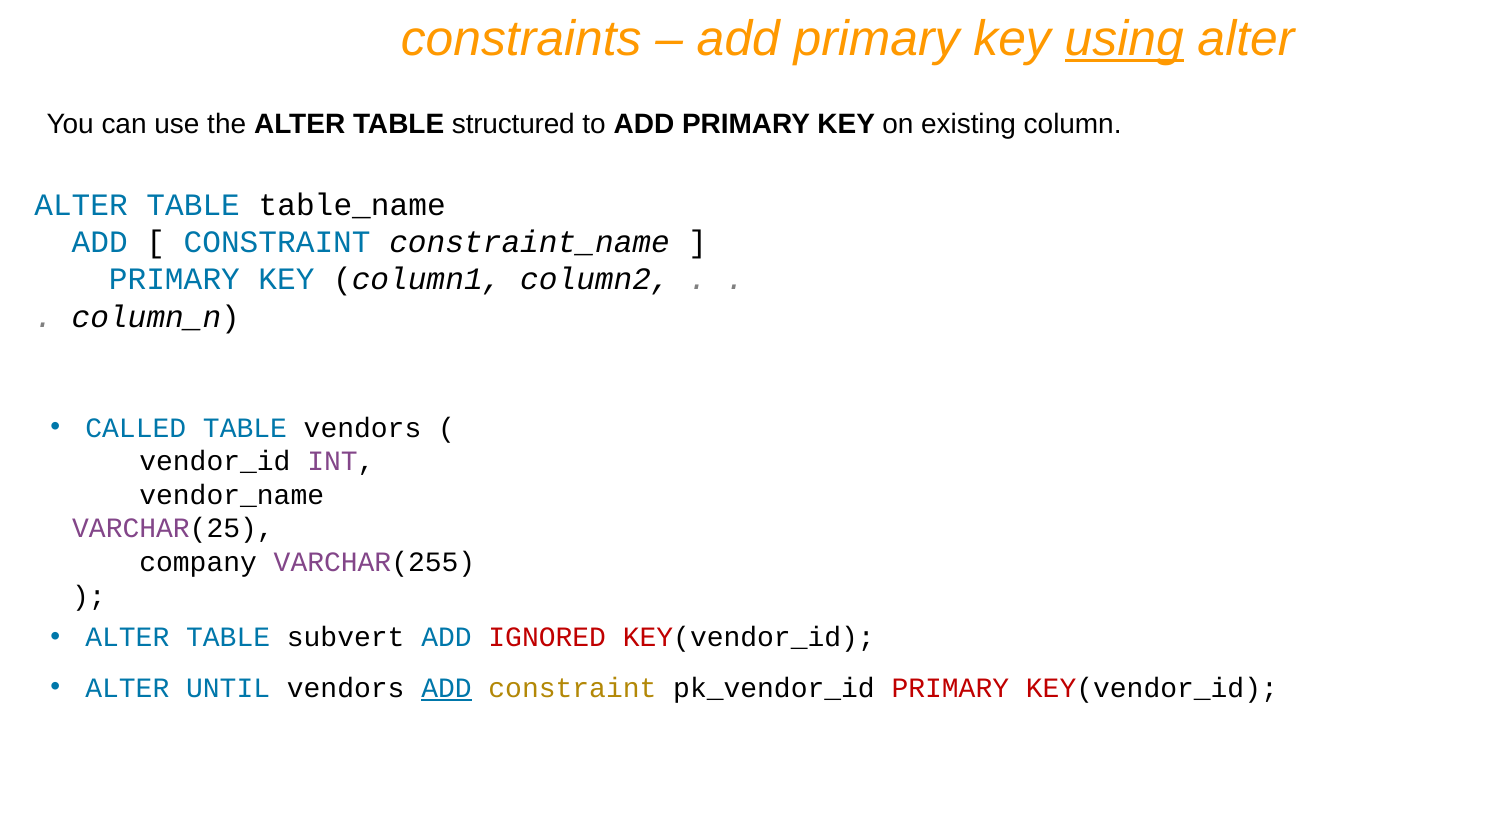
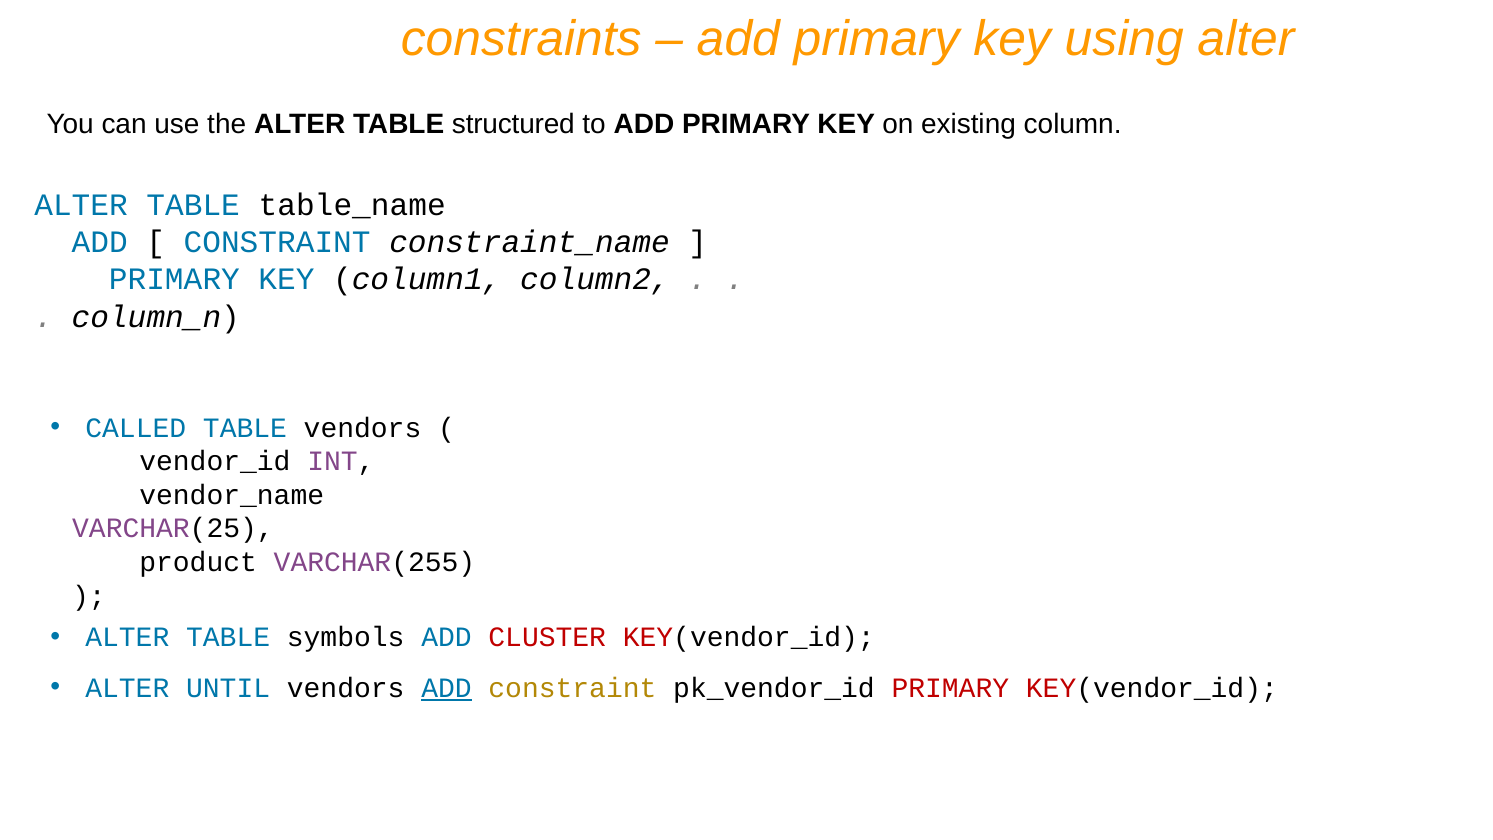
using underline: present -> none (1124, 39)
company: company -> product (198, 562)
subvert: subvert -> symbols (346, 637)
IGNORED: IGNORED -> CLUSTER (547, 637)
